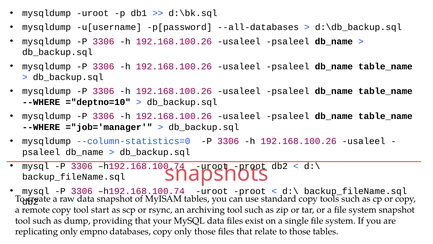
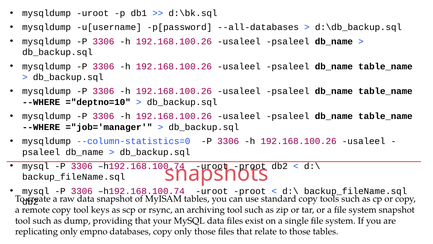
start: start -> keys (100, 209)
